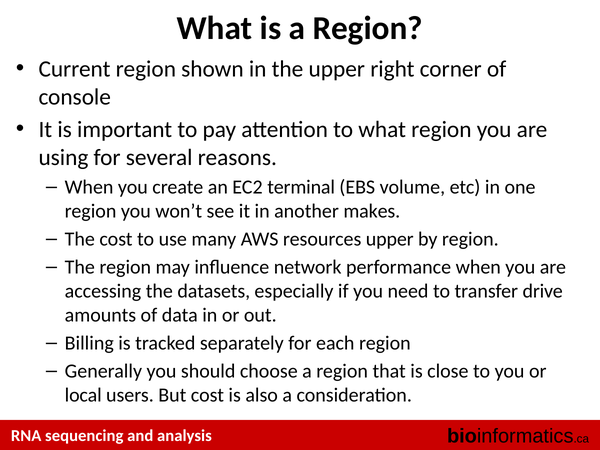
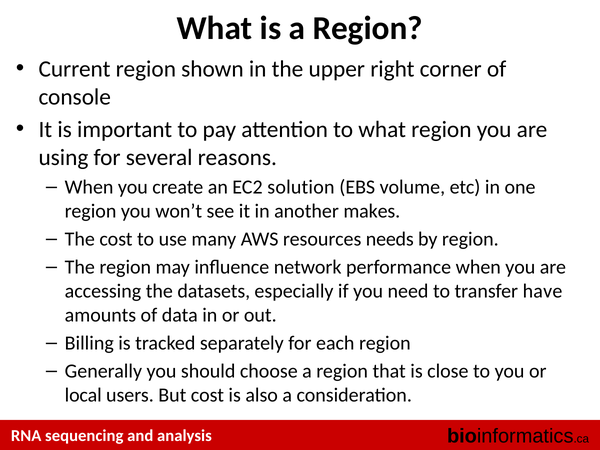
terminal: terminal -> solution (301, 187)
resources upper: upper -> needs (390, 239)
drive: drive -> have (542, 291)
